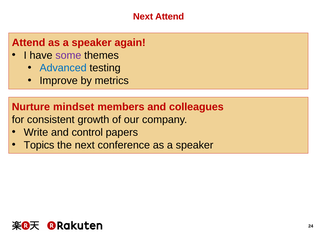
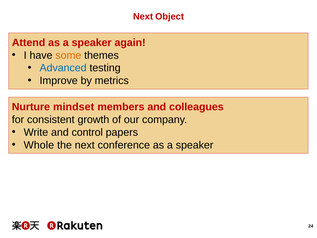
Next Attend: Attend -> Object (170, 16)
some colour: purple -> orange (68, 55)
Topics: Topics -> Whole (39, 145)
